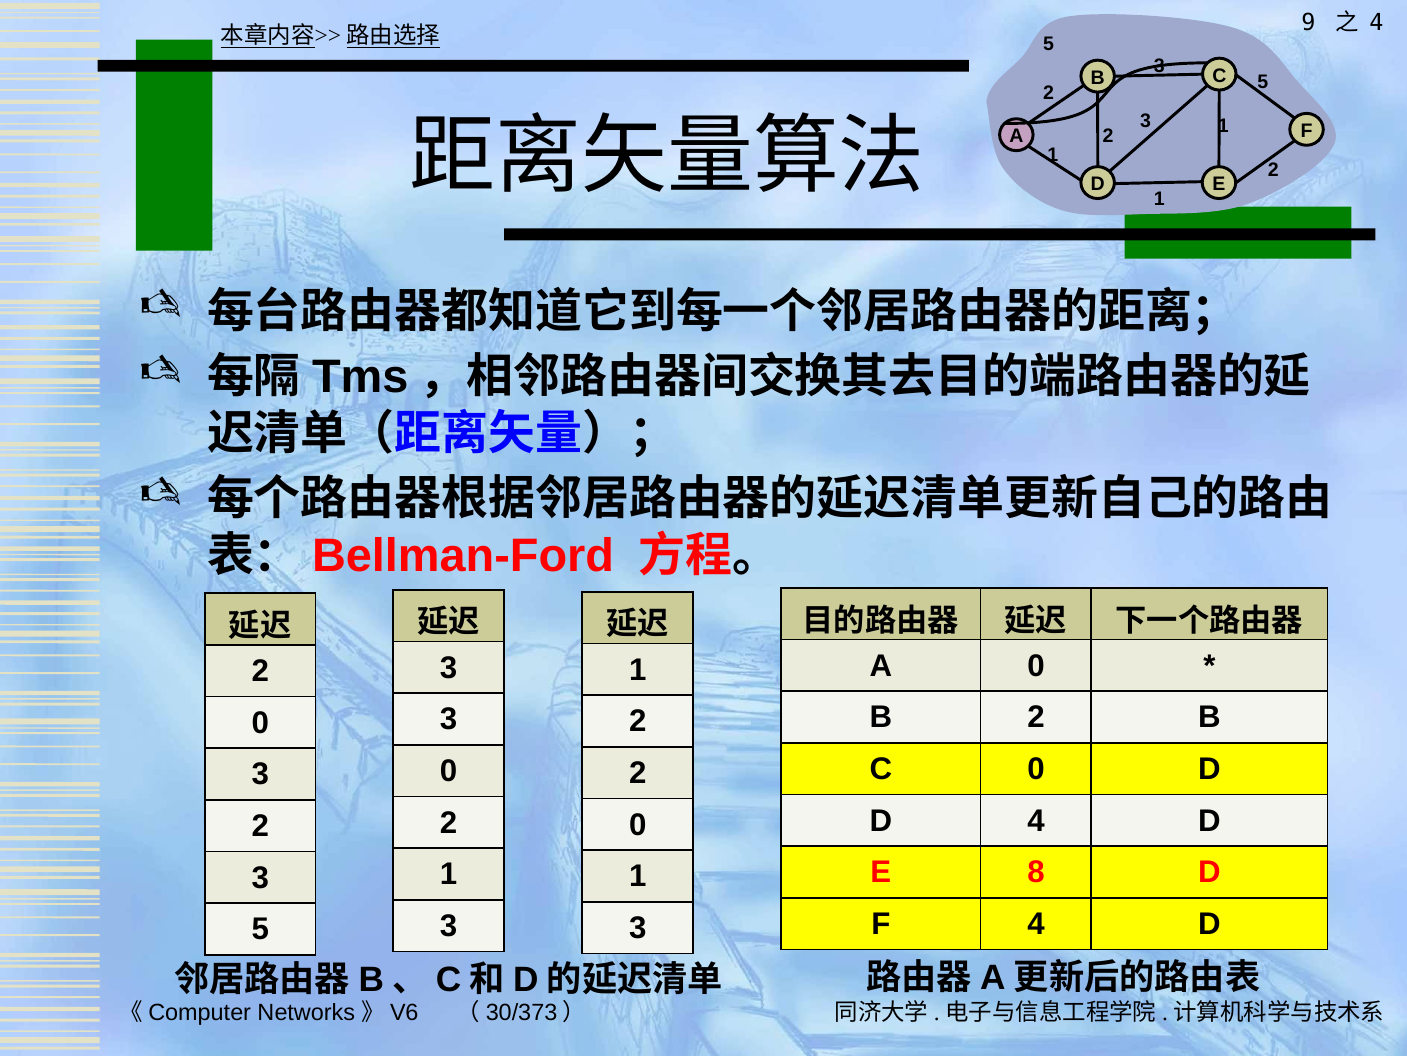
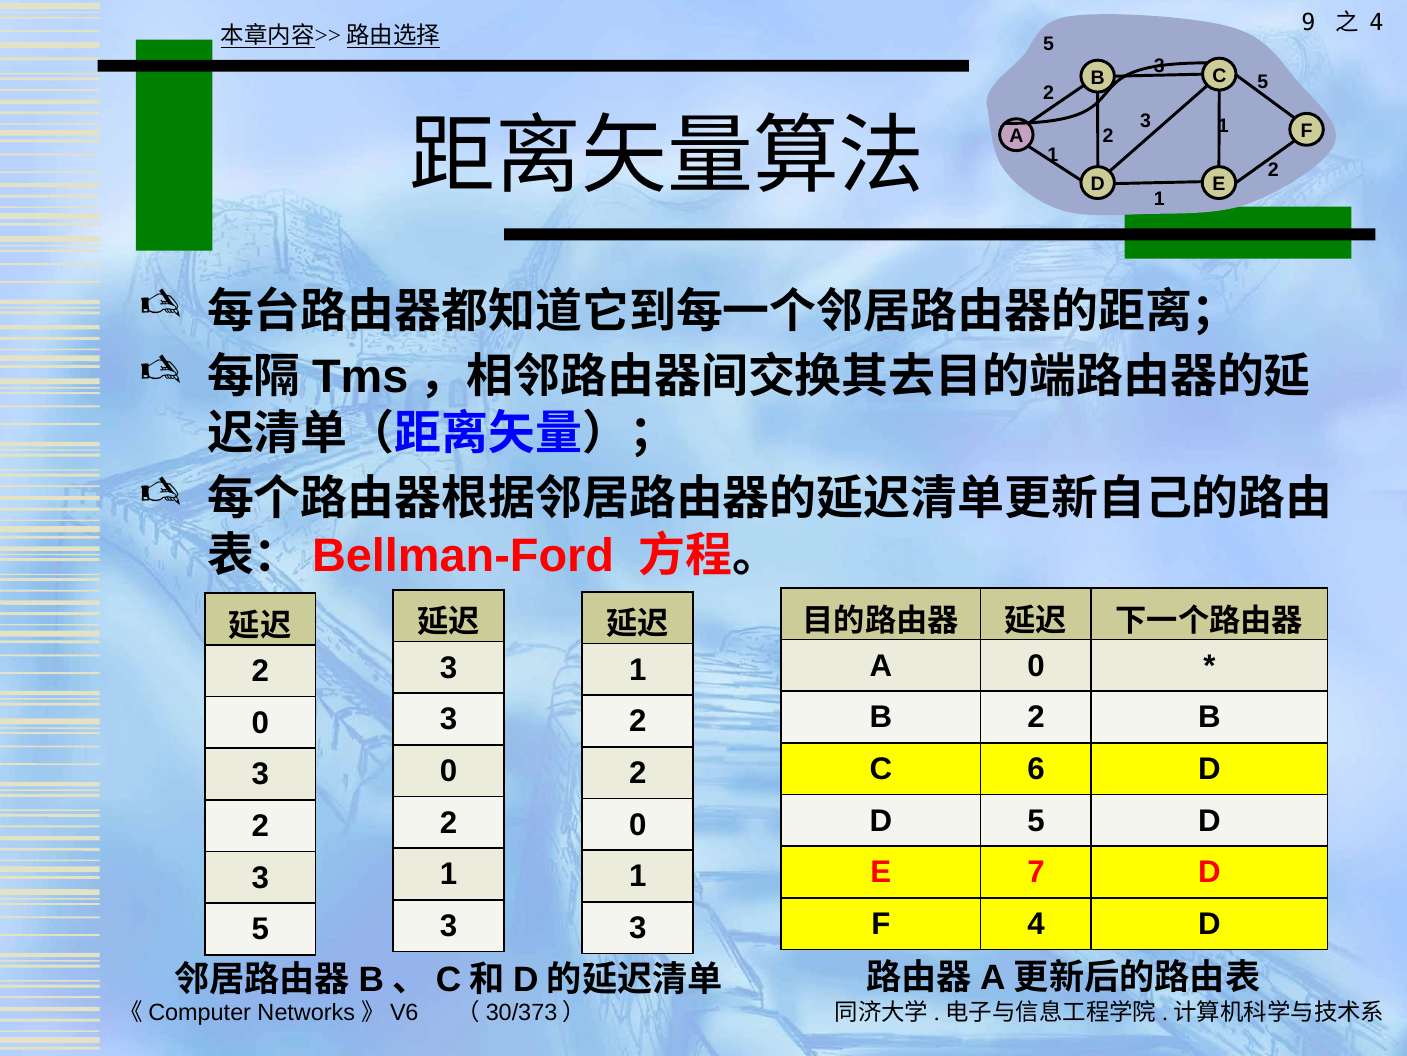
C 0: 0 -> 6 (1036, 769)
D 4: 4 -> 5 (1036, 820)
8: 8 -> 7 (1036, 872)
